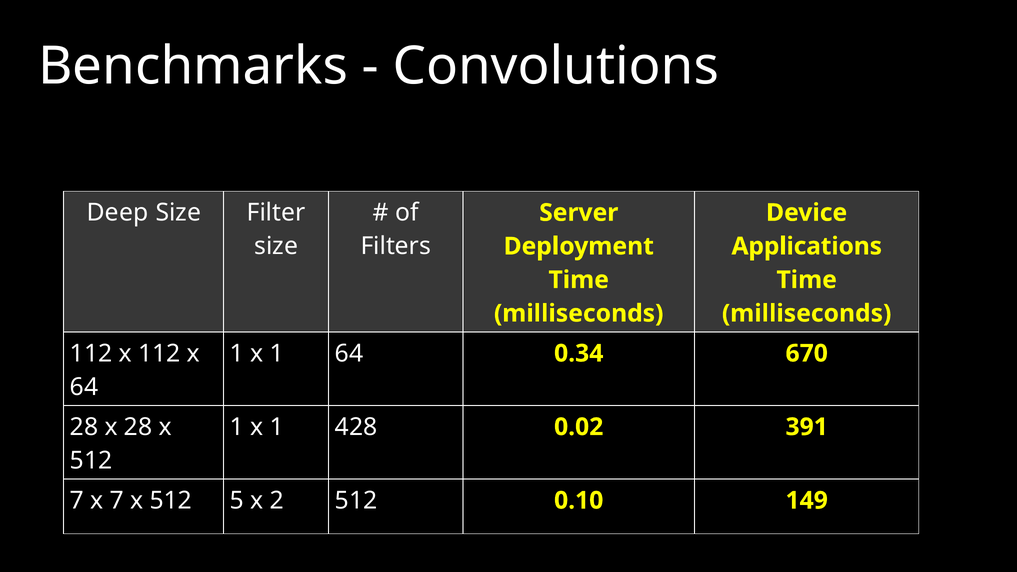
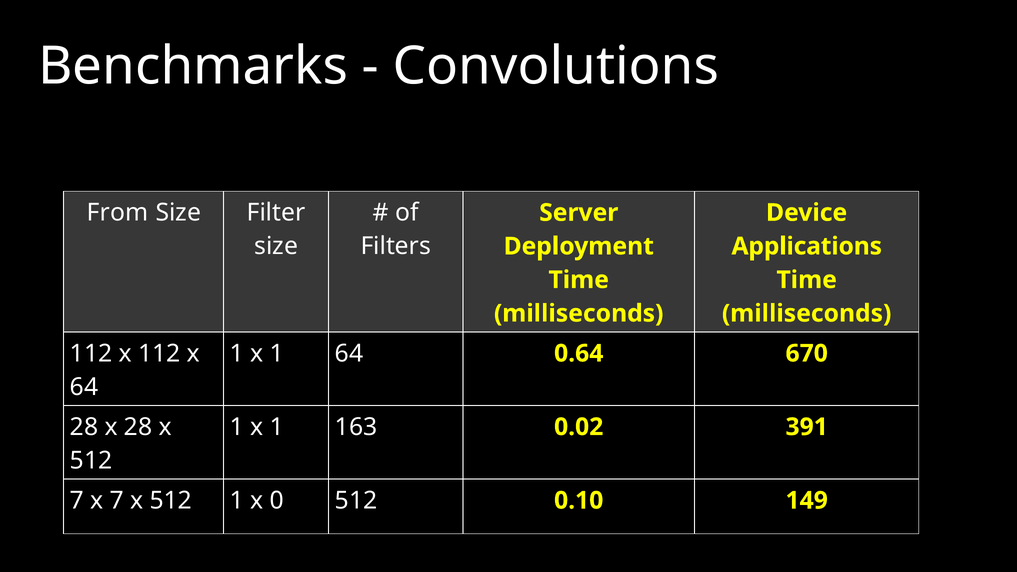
Deep: Deep -> From (118, 213)
0.34: 0.34 -> 0.64 (579, 353)
428: 428 -> 163 (356, 427)
7 x 512 5: 5 -> 1 (237, 501)
2: 2 -> 0 (277, 501)
